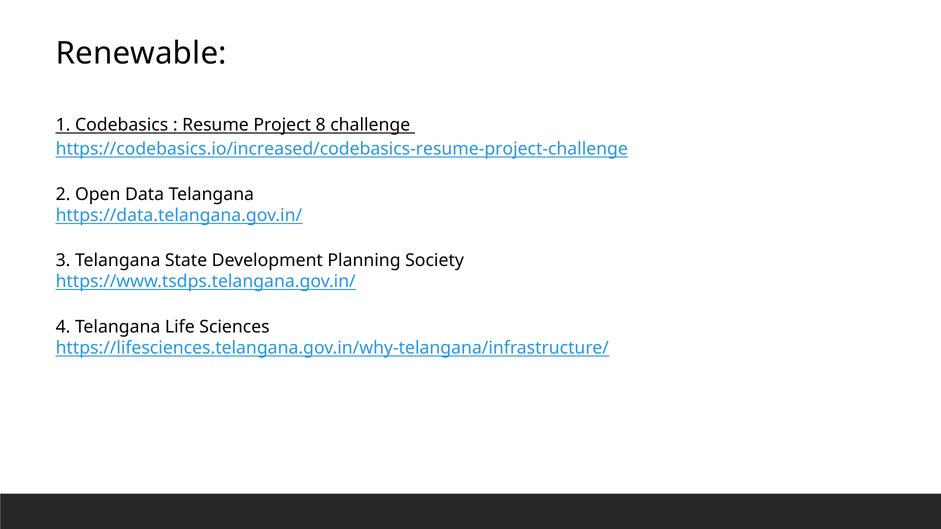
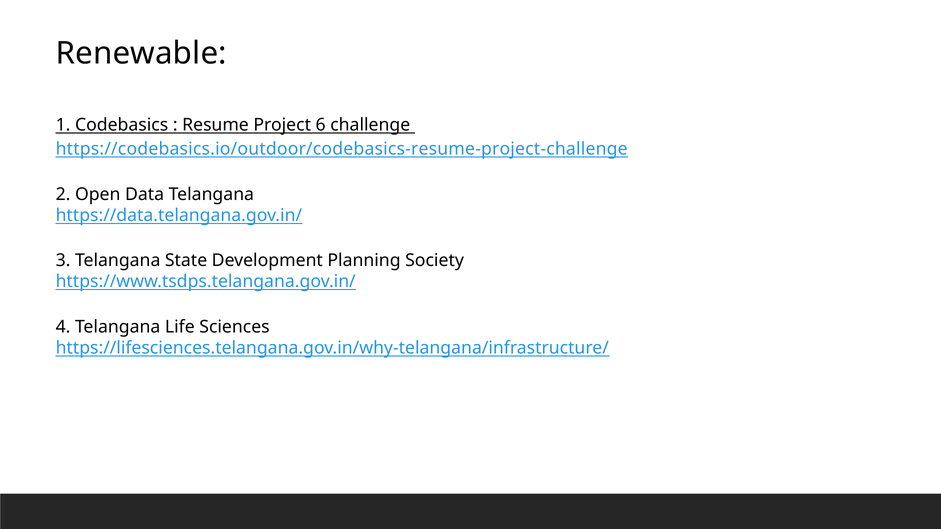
8: 8 -> 6 (321, 125)
https://codebasics.io/increased/codebasics-resume-project-challenge: https://codebasics.io/increased/codebasics-resume-project-challenge -> https://codebasics.io/outdoor/codebasics-resume-project-challenge (342, 149)
